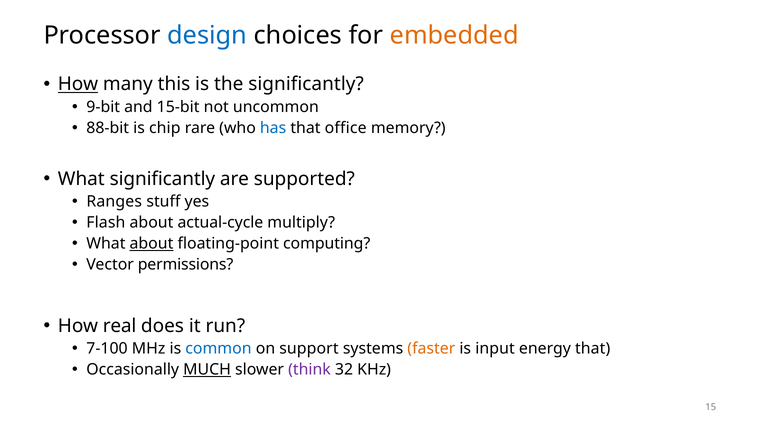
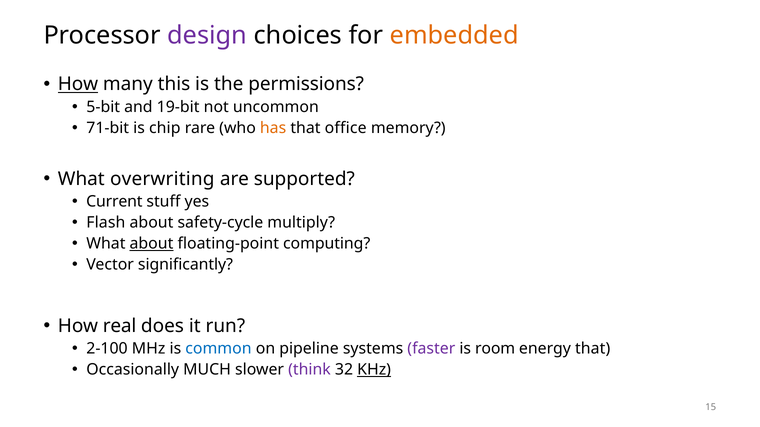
design colour: blue -> purple (207, 35)
the significantly: significantly -> permissions (306, 84)
9-bit: 9-bit -> 5-bit (103, 107)
15-bit: 15-bit -> 19-bit (178, 107)
88-bit: 88-bit -> 71-bit (108, 128)
has colour: blue -> orange (273, 128)
What significantly: significantly -> overwriting (162, 179)
Ranges: Ranges -> Current (114, 202)
actual-cycle: actual-cycle -> safety-cycle (220, 223)
permissions: permissions -> significantly (185, 265)
7-100: 7-100 -> 2-100 (107, 349)
support: support -> pipeline (309, 349)
faster colour: orange -> purple (431, 349)
input: input -> room (495, 349)
MUCH underline: present -> none (207, 370)
KHz underline: none -> present (374, 370)
